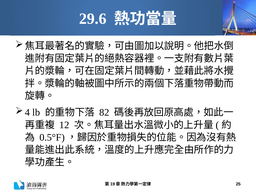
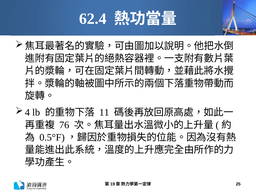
29.6: 29.6 -> 62.4 (93, 19)
82: 82 -> 11 (104, 112)
12: 12 -> 76 (64, 125)
